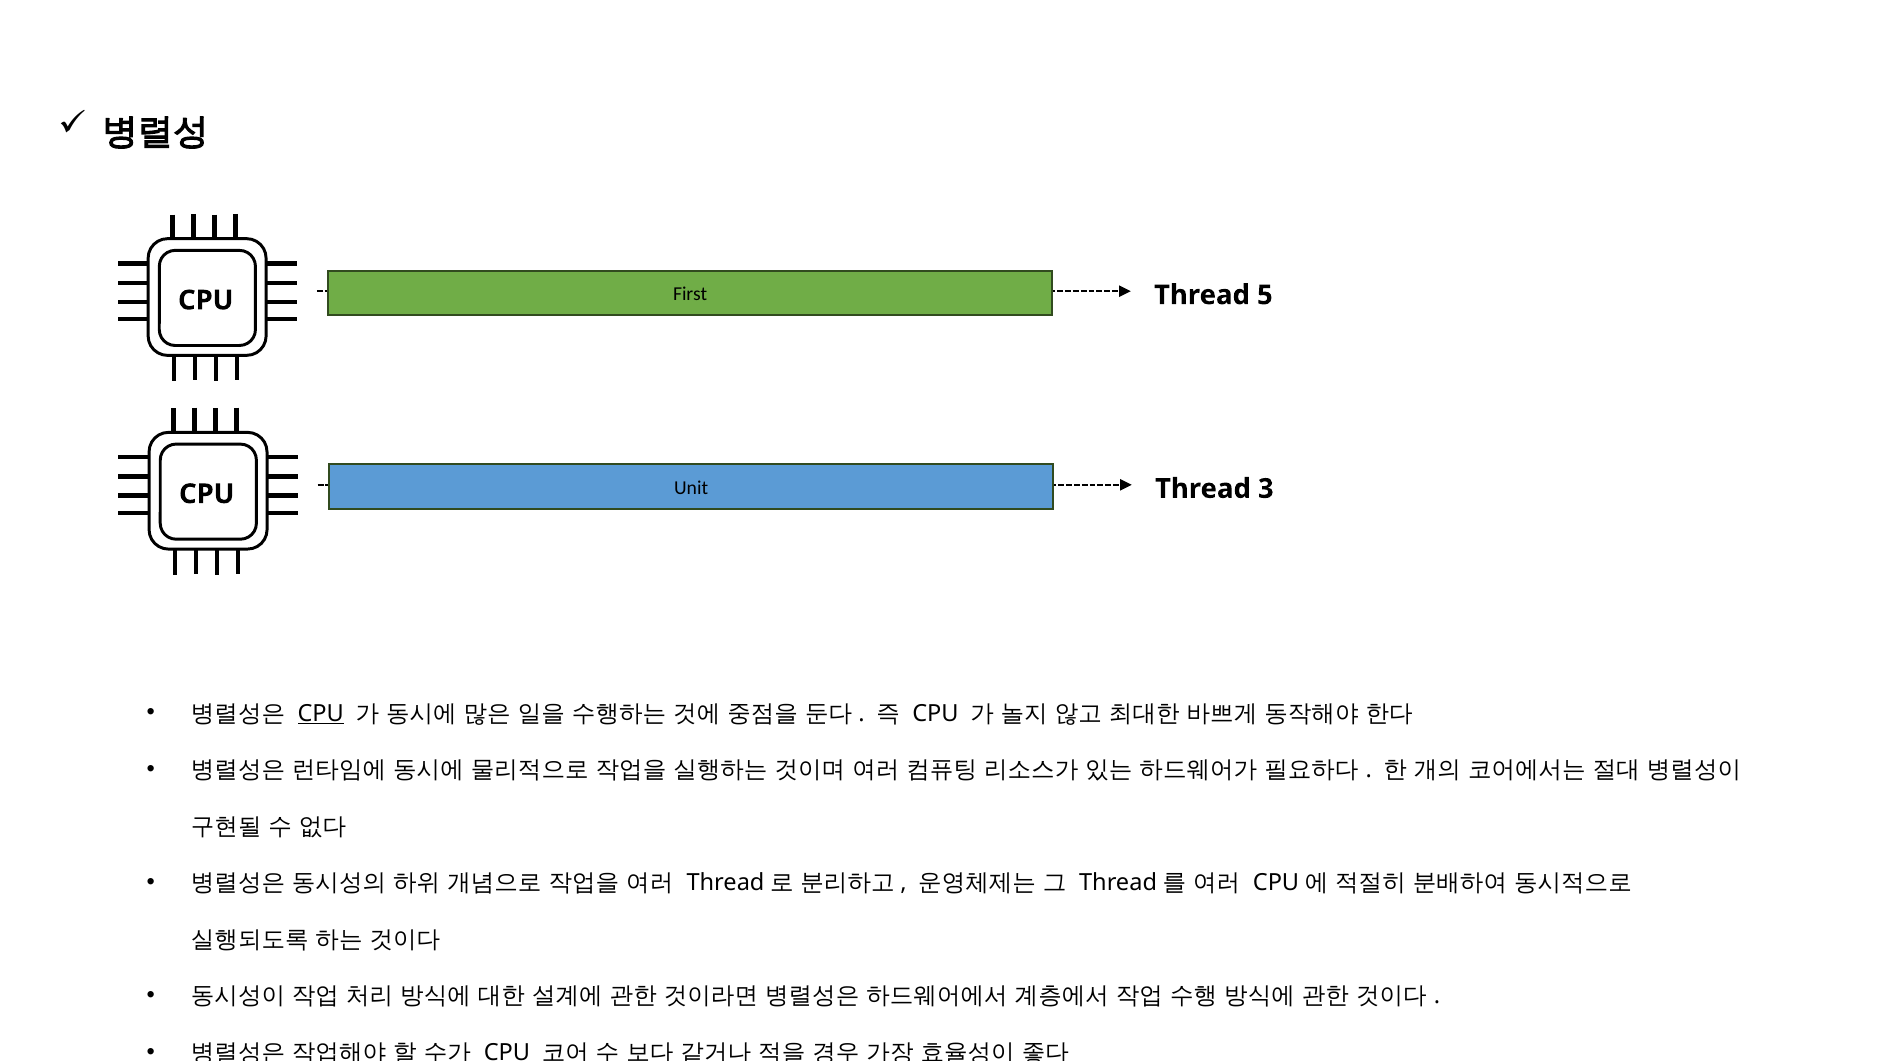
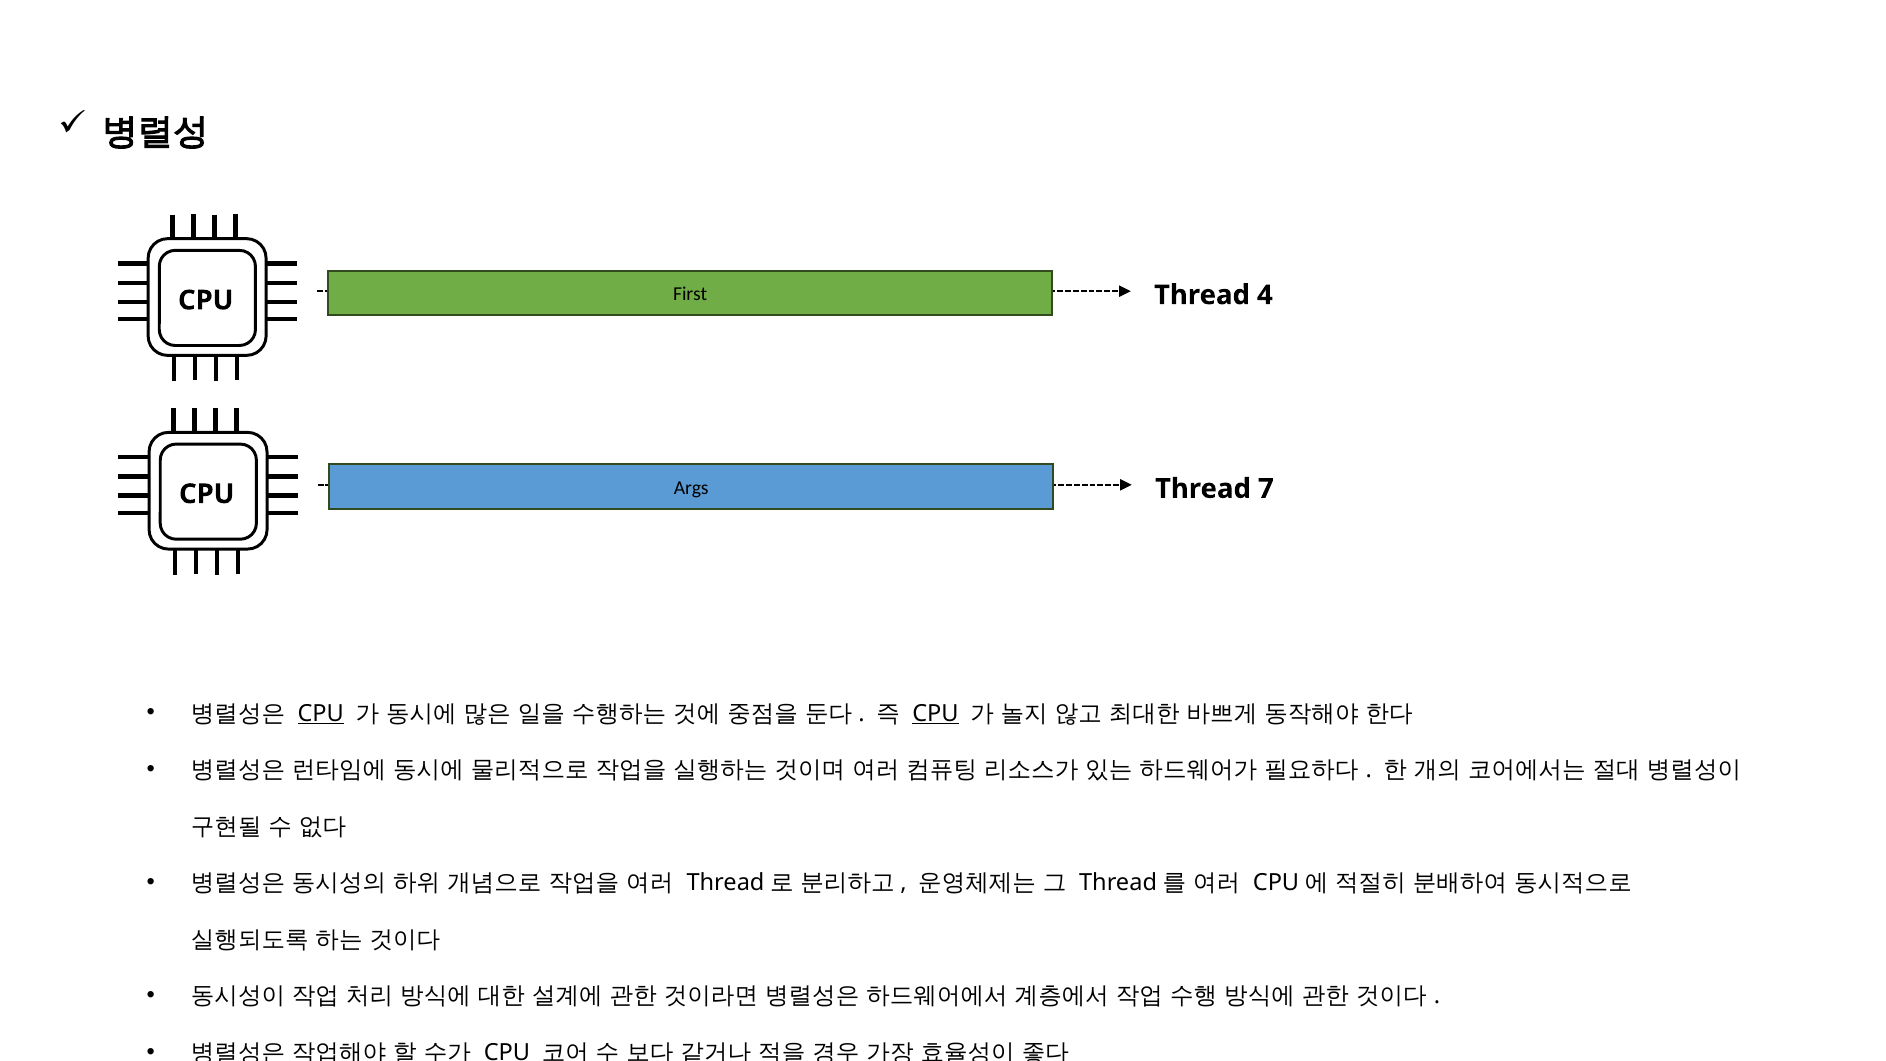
5: 5 -> 4 (1265, 295)
Unit: Unit -> Args (691, 488)
3: 3 -> 7 (1266, 489)
CPU underline: none -> present (935, 713)
